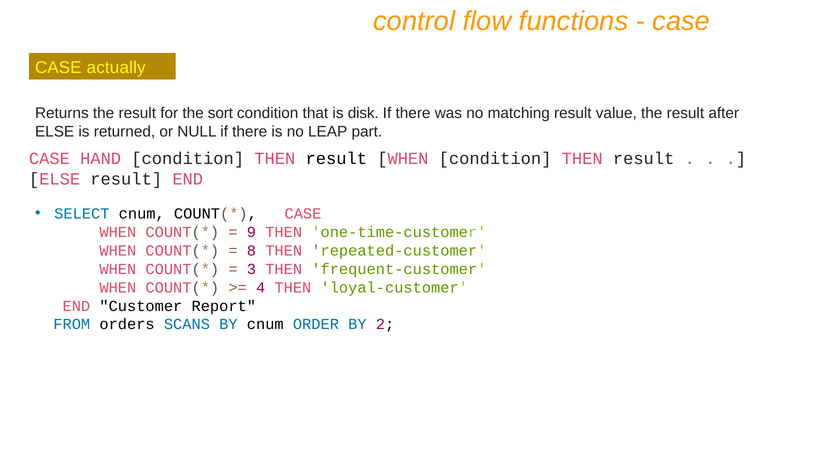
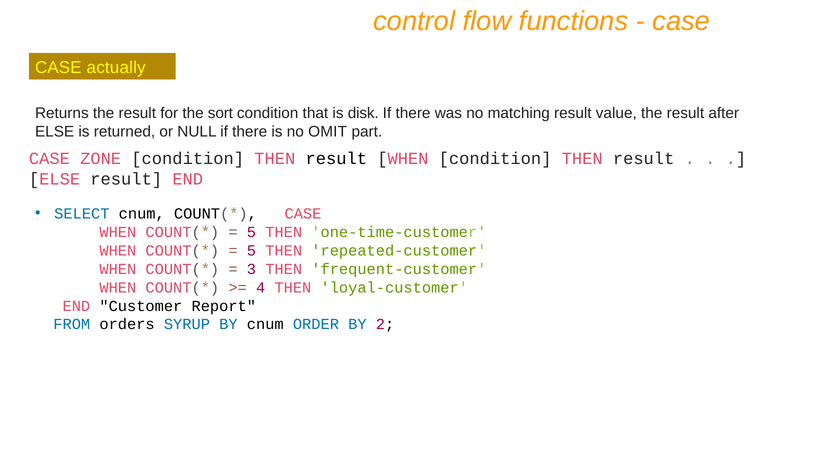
LEAP: LEAP -> OMIT (328, 132)
HAND: HAND -> ZONE (101, 159)
9: 9 -> 5 (251, 232)
8: 8 -> 5 (251, 250)
SCANS: SCANS -> SYRUP (187, 324)
